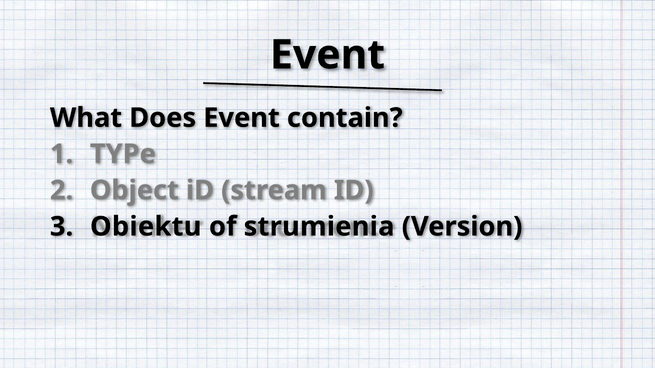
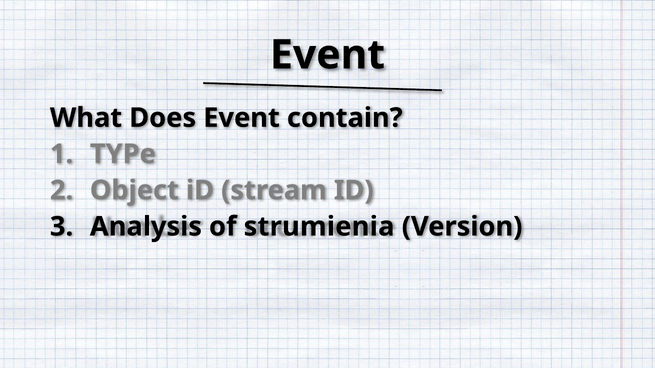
Obiektu: Obiektu -> Analysis (146, 227)
